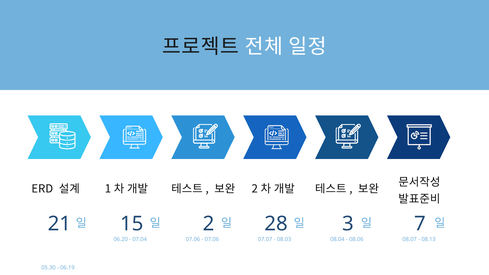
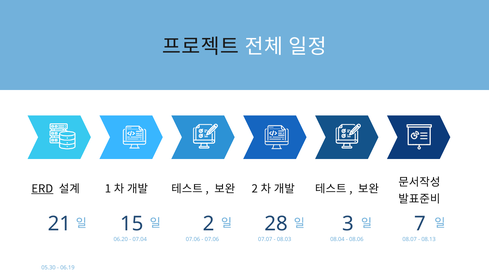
ERD underline: none -> present (42, 189)
